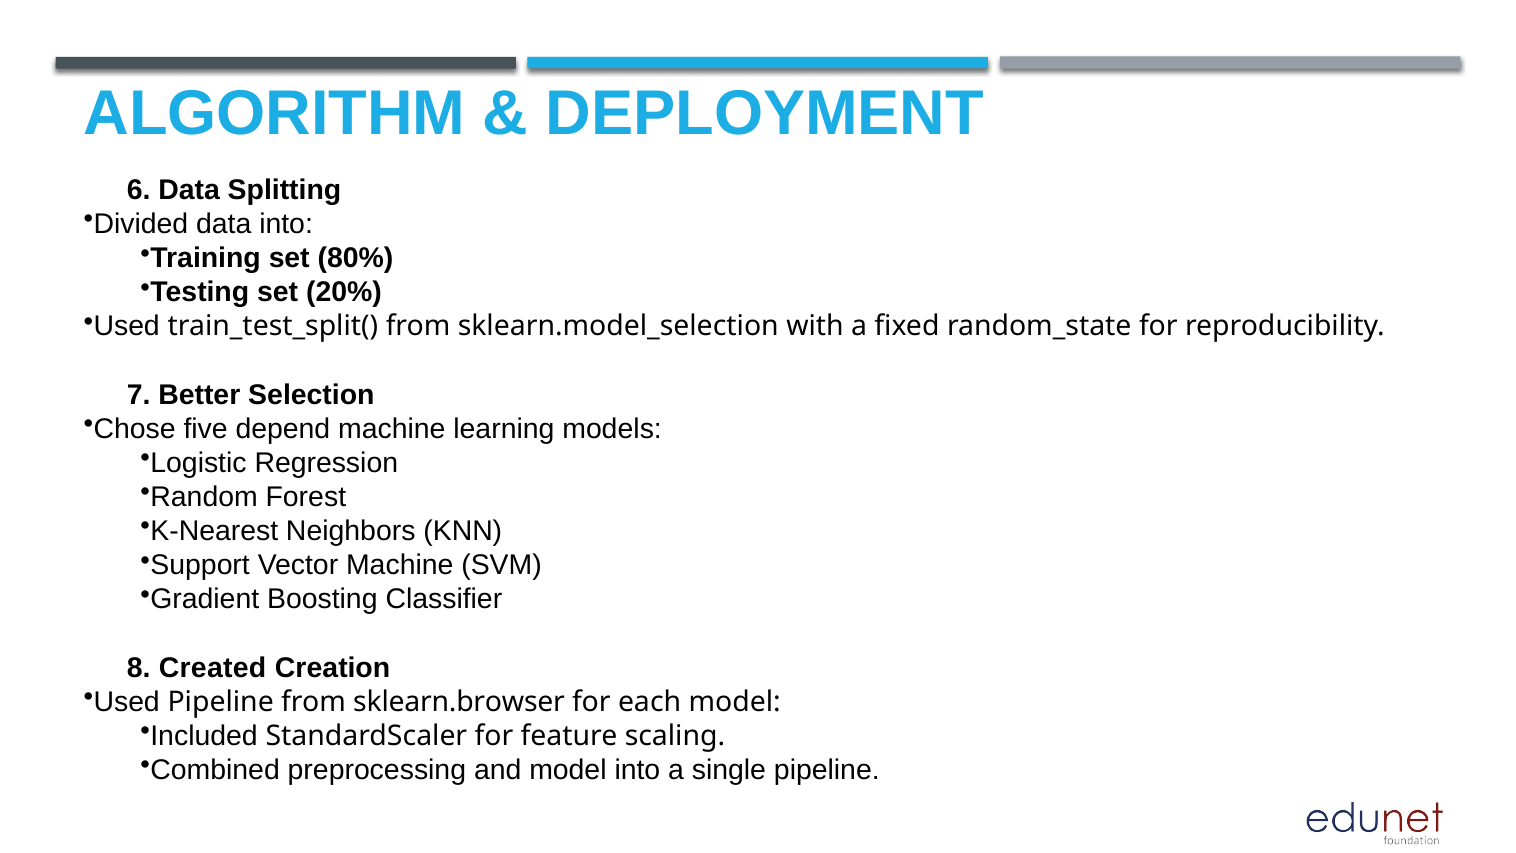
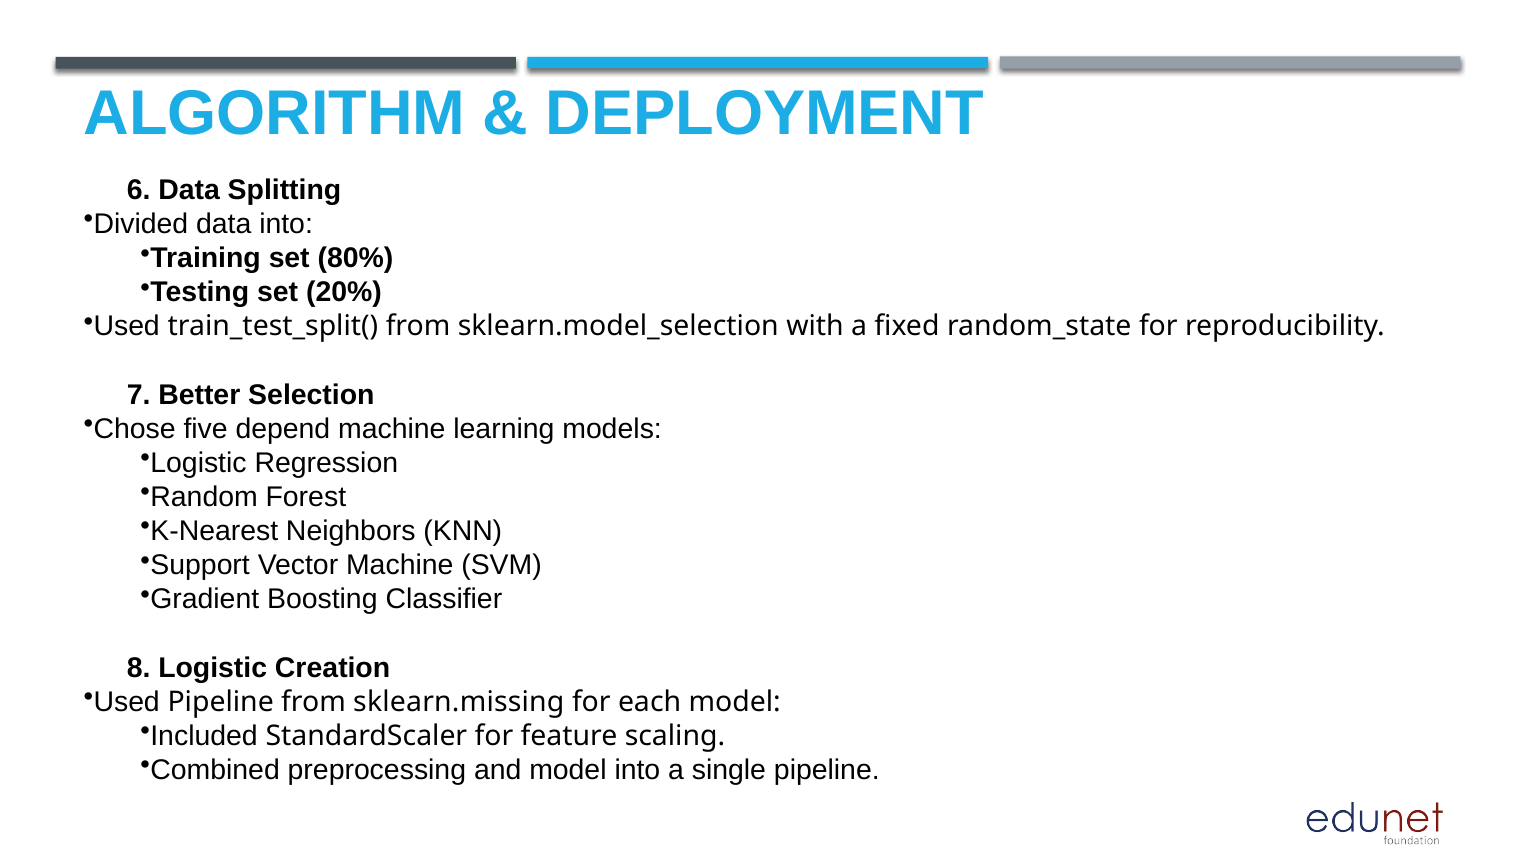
8 Created: Created -> Logistic (213, 668)
sklearn.browser: sklearn.browser -> sklearn.missing (459, 702)
